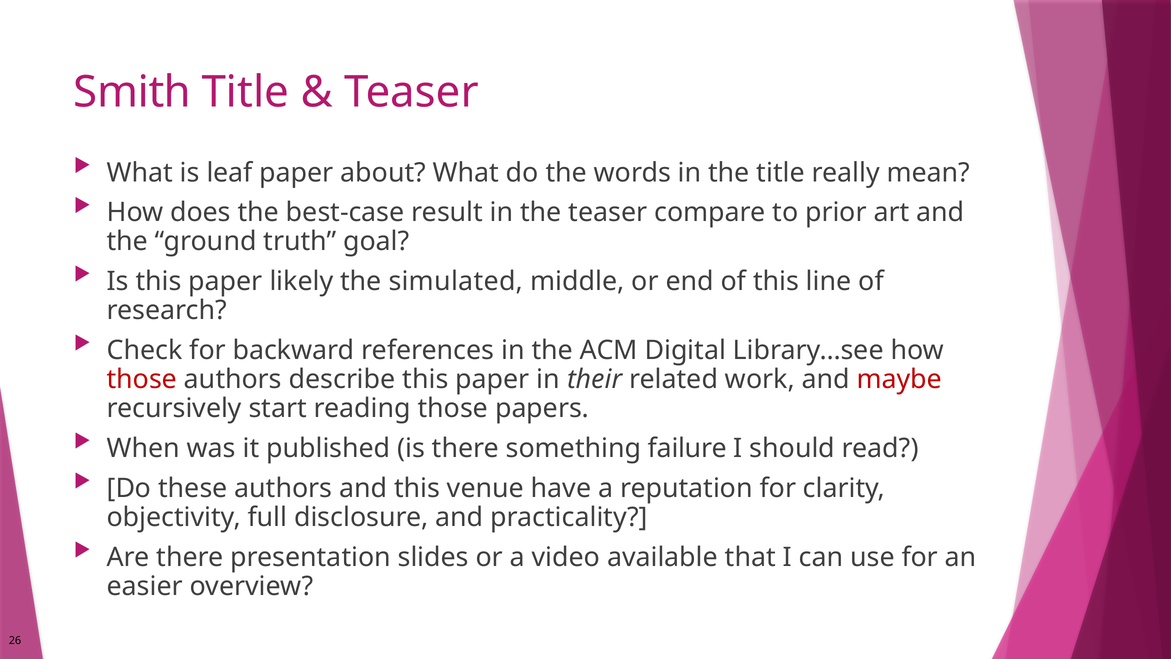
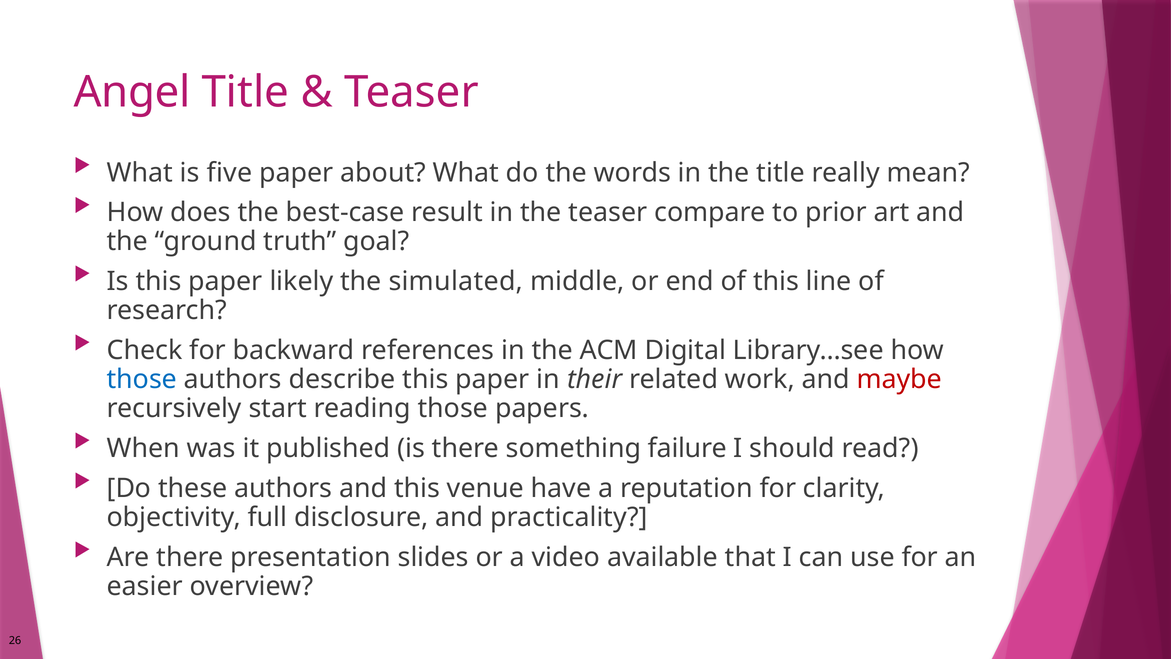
Smith: Smith -> Angel (132, 92)
leaf: leaf -> five (229, 173)
those colour: red -> blue (142, 379)
